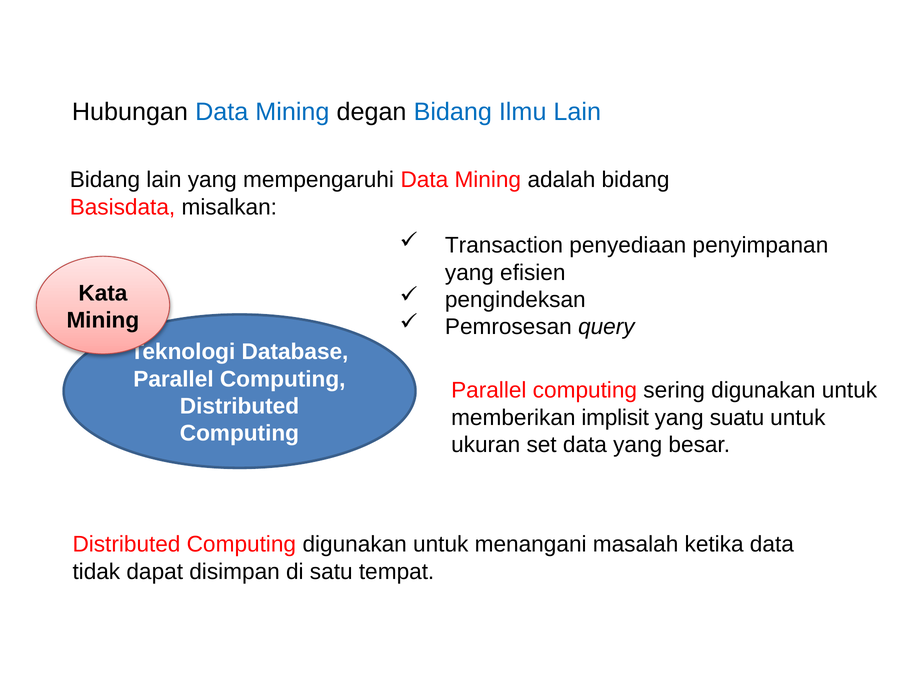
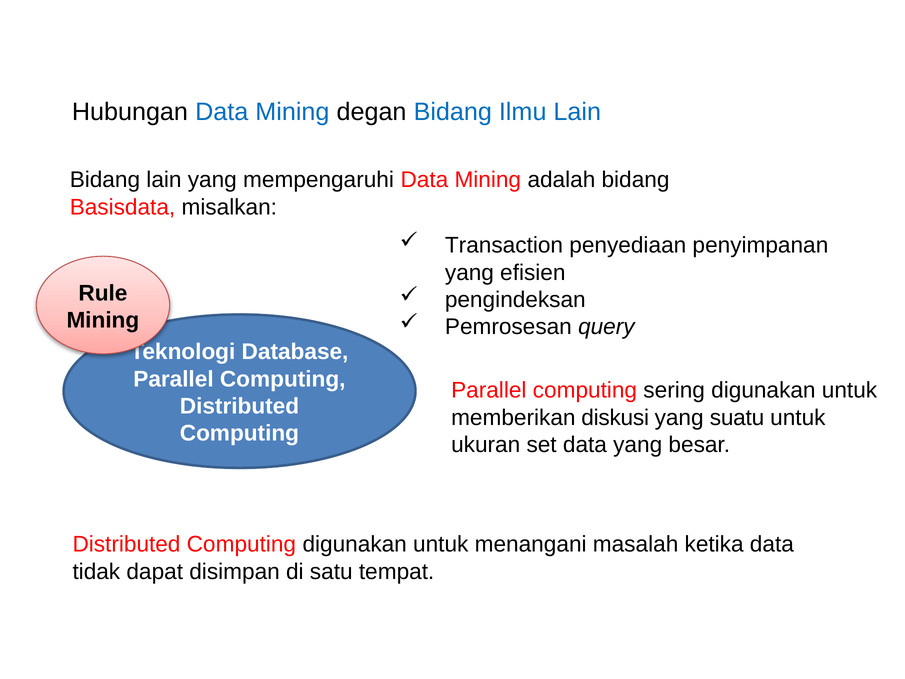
Kata: Kata -> Rule (103, 293)
implisit: implisit -> diskusi (615, 417)
